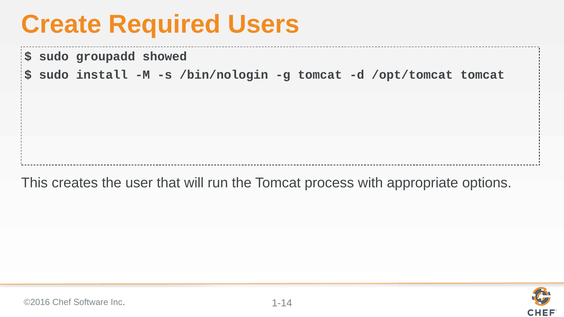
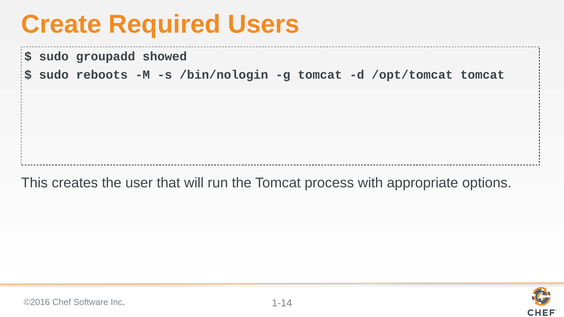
install: install -> reboots (102, 75)
